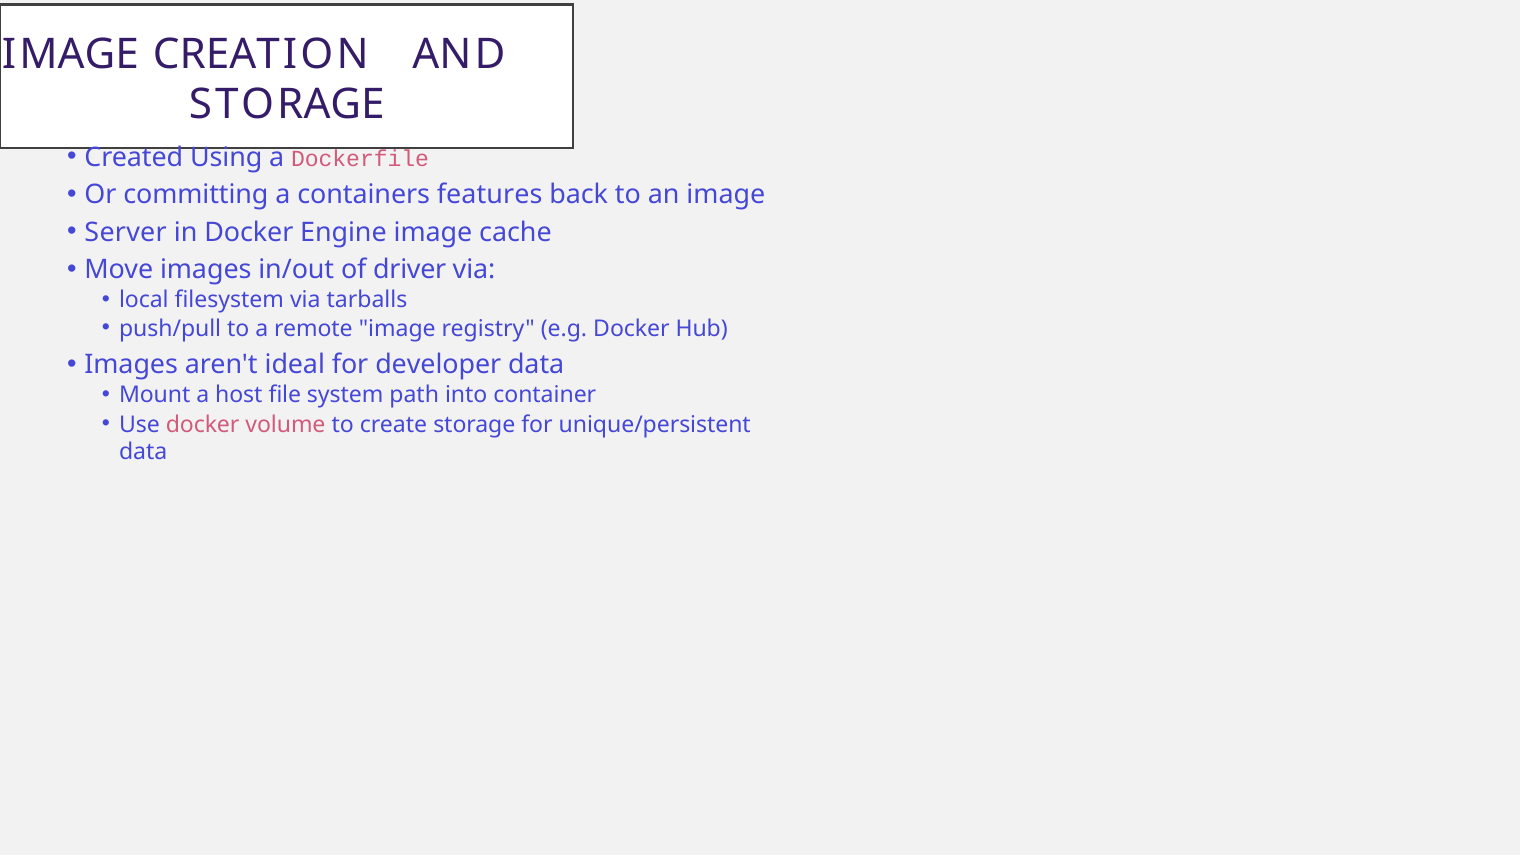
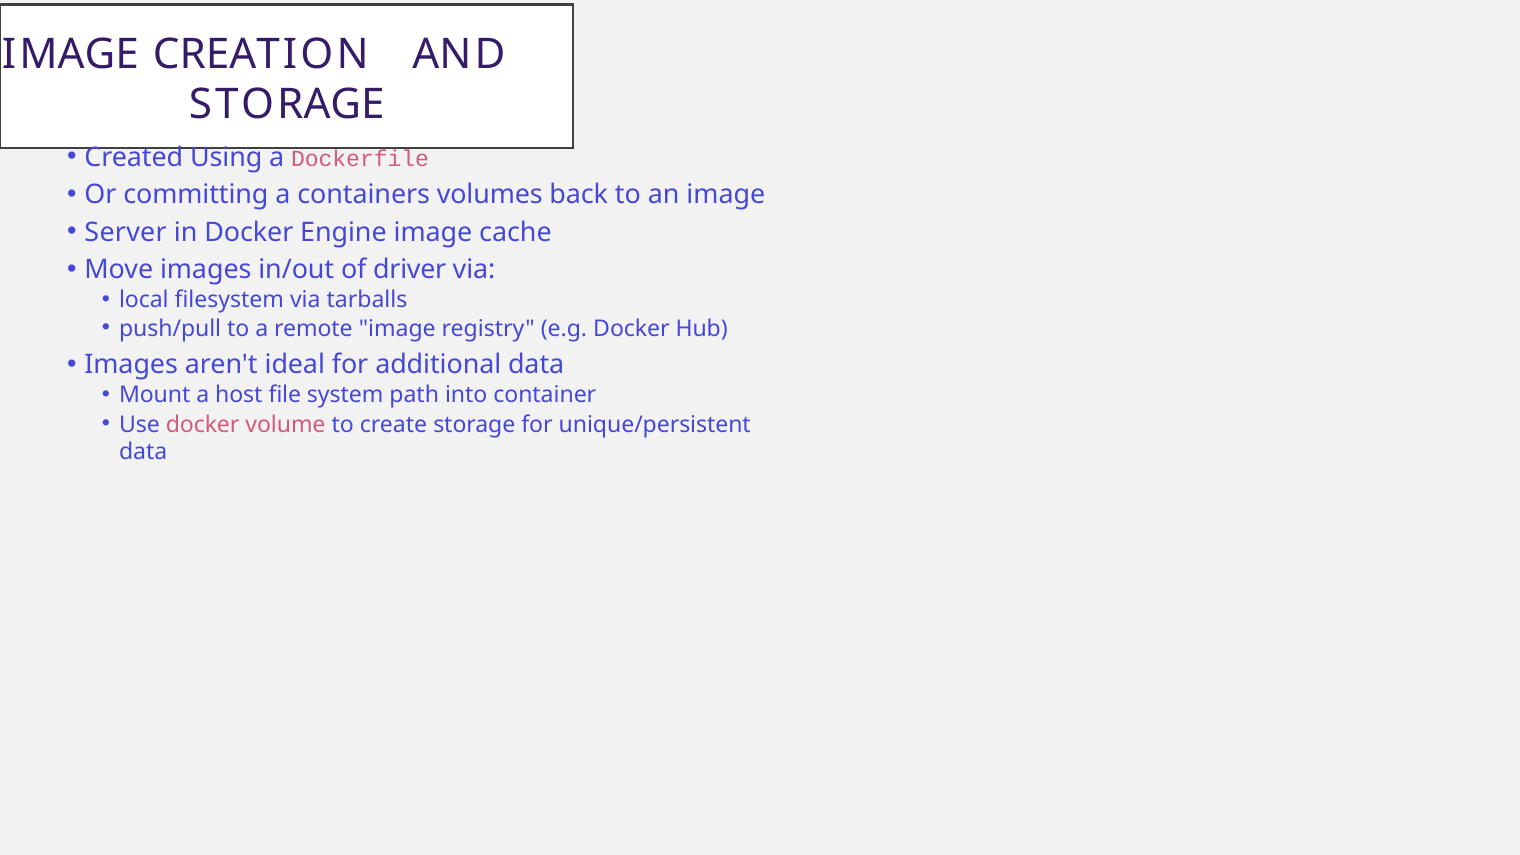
features: features -> volumes (490, 195)
developer: developer -> additional (438, 365)
